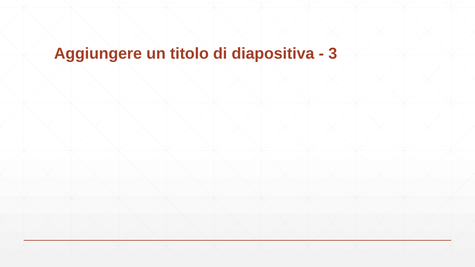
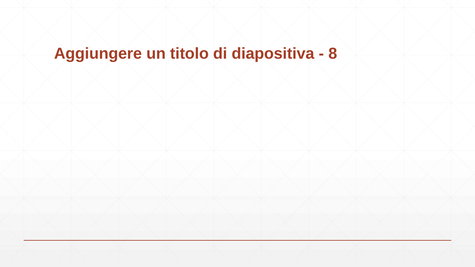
3: 3 -> 8 (333, 54)
